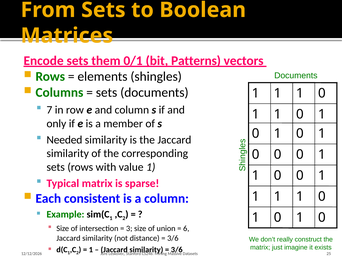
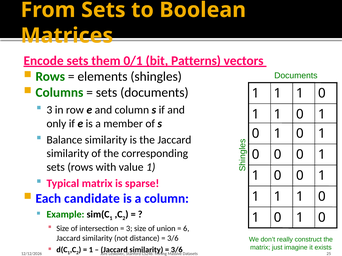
7: 7 -> 3 (49, 110)
Needed: Needed -> Balance (64, 140)
consistent: consistent -> candidate (92, 199)
